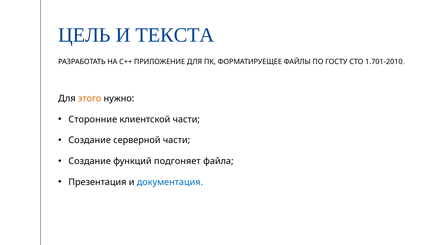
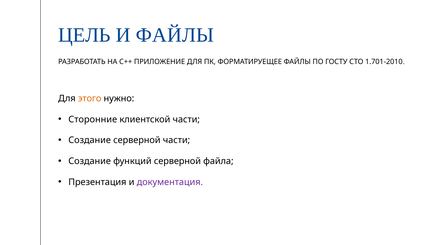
И ТЕКСТА: ТЕКСТА -> ФАЙЛЫ (175, 35)
функций подгоняет: подгоняет -> серверной (177, 161)
документация colour: blue -> purple (170, 182)
